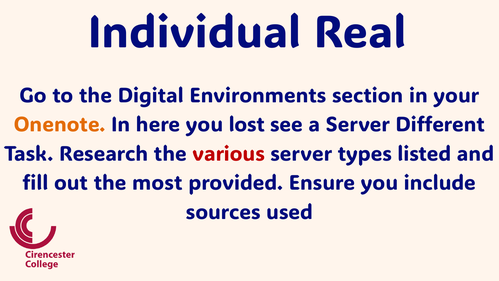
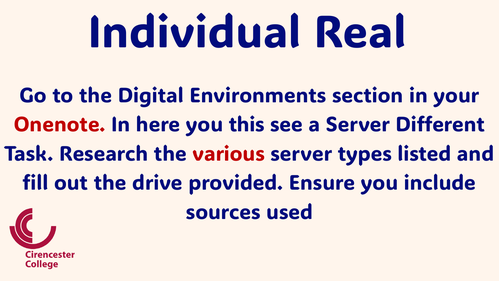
Onenote colour: orange -> red (60, 125)
lost: lost -> this (247, 125)
most: most -> drive (157, 183)
